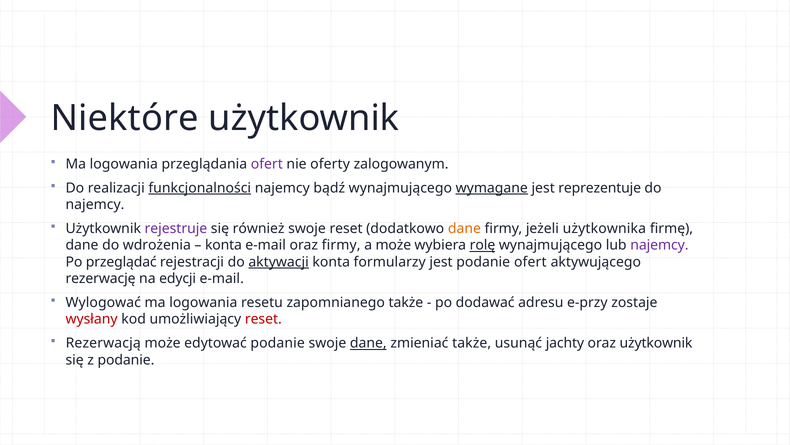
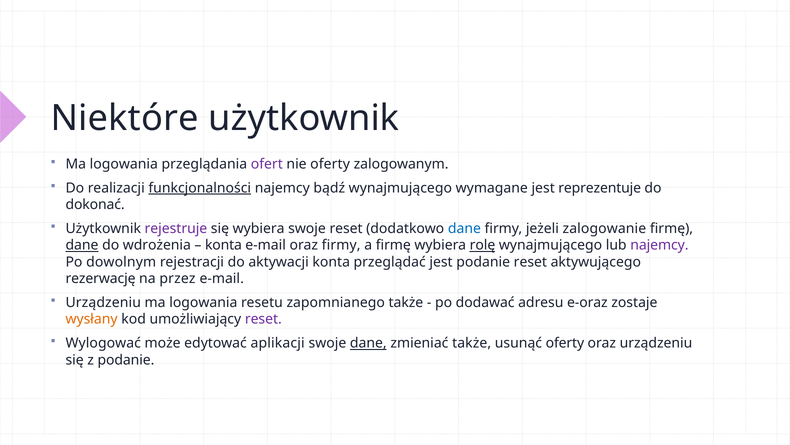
wymagane underline: present -> none (492, 188)
najemcy: najemcy -> dokonać (95, 204)
się również: również -> wybiera (259, 228)
dane colour: orange -> blue (464, 228)
użytkownika: użytkownika -> zalogowanie (604, 228)
dane underline: none -> present (82, 245)
a może: może -> firmę (393, 245)
przeglądać: przeglądać -> dowolnym (121, 262)
aktywacji underline: present -> none (279, 262)
formularzy: formularzy -> przeglądać (390, 262)
podanie ofert: ofert -> reset (530, 262)
edycji: edycji -> przez (177, 278)
Wylogować: Wylogować -> Urządzeniu (103, 302)
e-przy: e-przy -> e-oraz (587, 302)
wysłany colour: red -> orange (92, 319)
reset colour: red -> purple (263, 319)
Rezerwacją: Rezerwacją -> Wylogować (103, 343)
edytować podanie: podanie -> aplikacji (278, 343)
usunąć jachty: jachty -> oferty (565, 343)
oraz użytkownik: użytkownik -> urządzeniu (656, 343)
